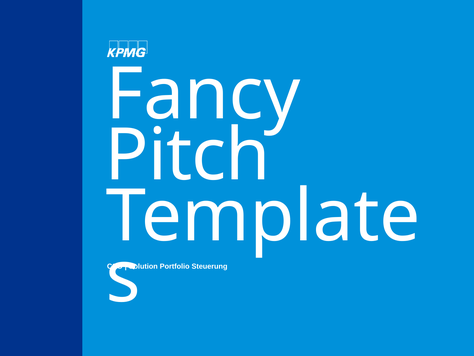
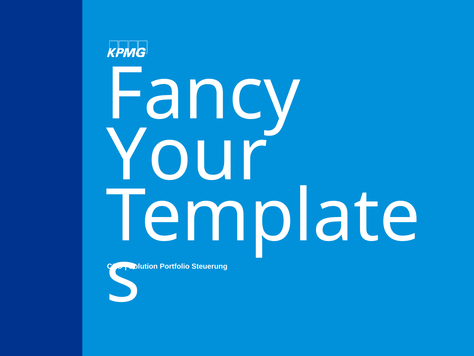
Pitch: Pitch -> Your (187, 155)
